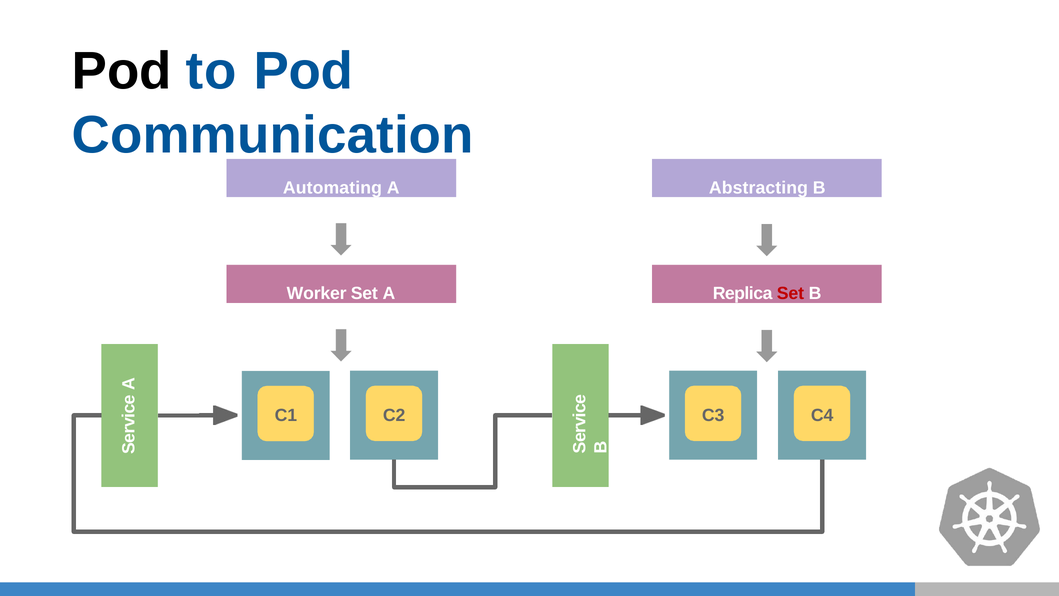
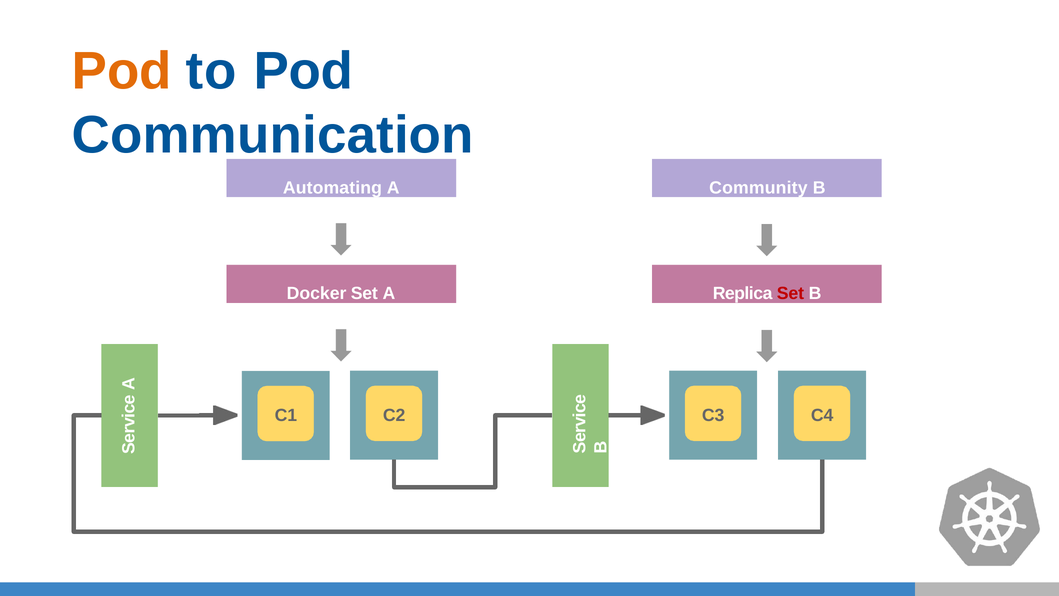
Pod colour: black -> orange (122, 71)
Abstracting: Abstracting -> Community (758, 188)
Worker: Worker -> Docker (317, 293)
